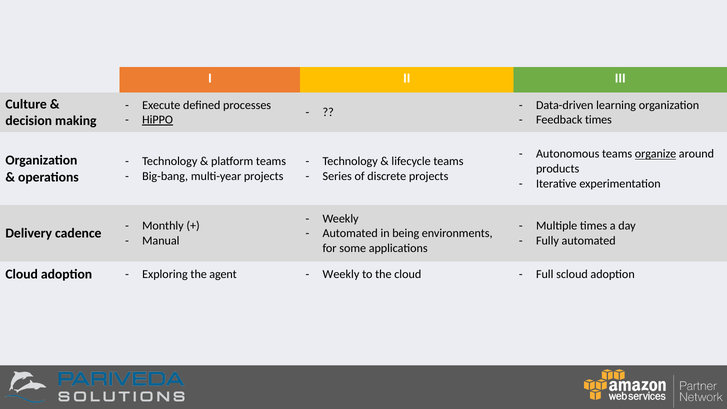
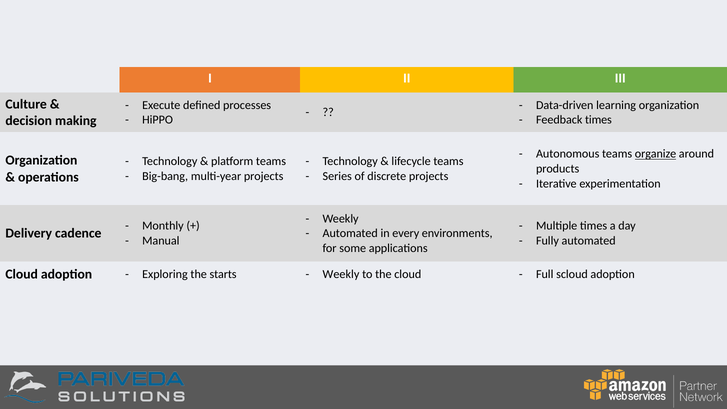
HiPPO underline: present -> none (158, 120)
being: being -> every (406, 233)
agent: agent -> starts (223, 274)
